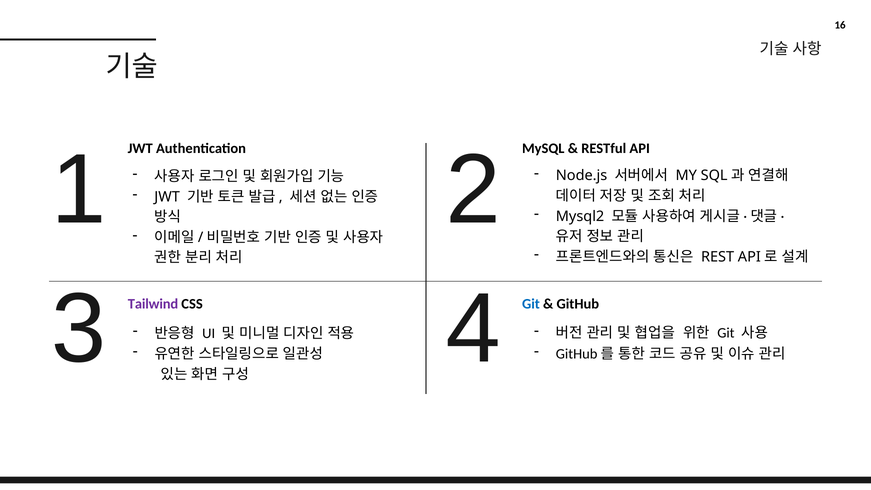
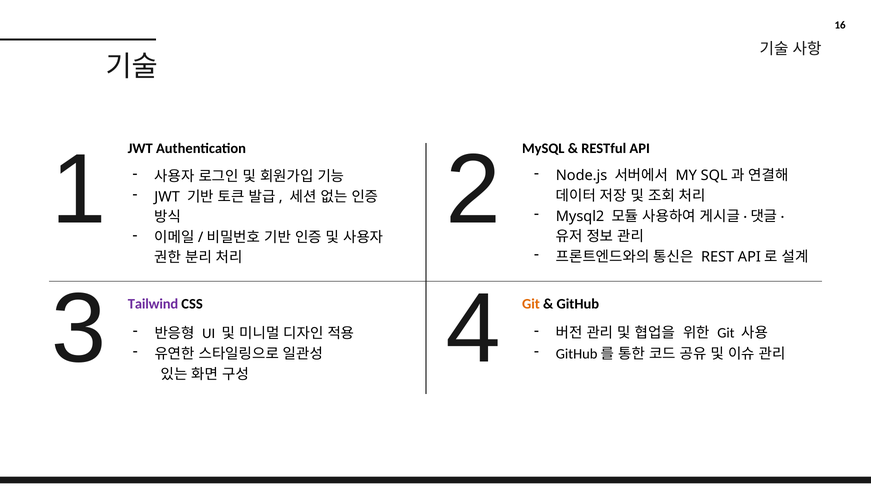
Git colour: blue -> orange (531, 304)
